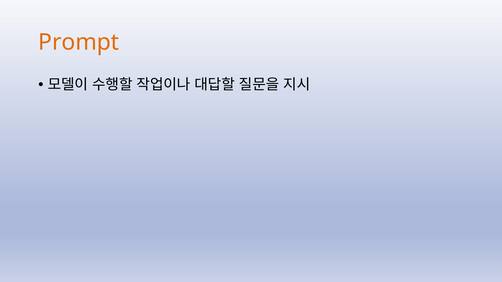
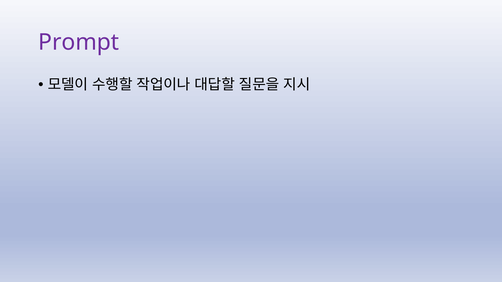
Prompt colour: orange -> purple (79, 42)
